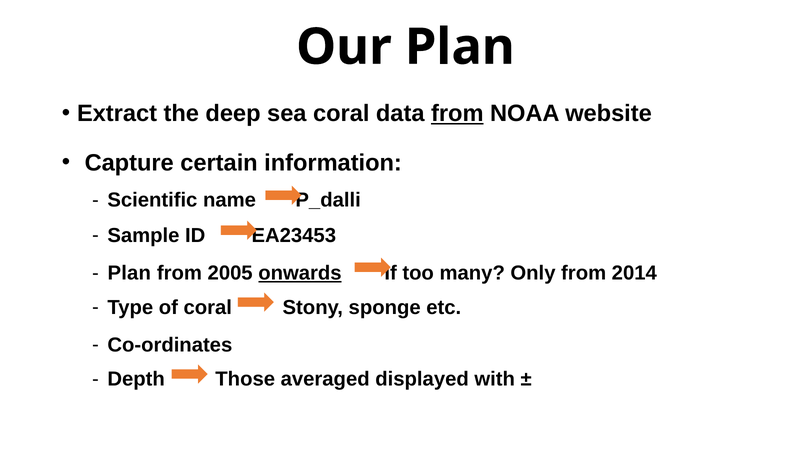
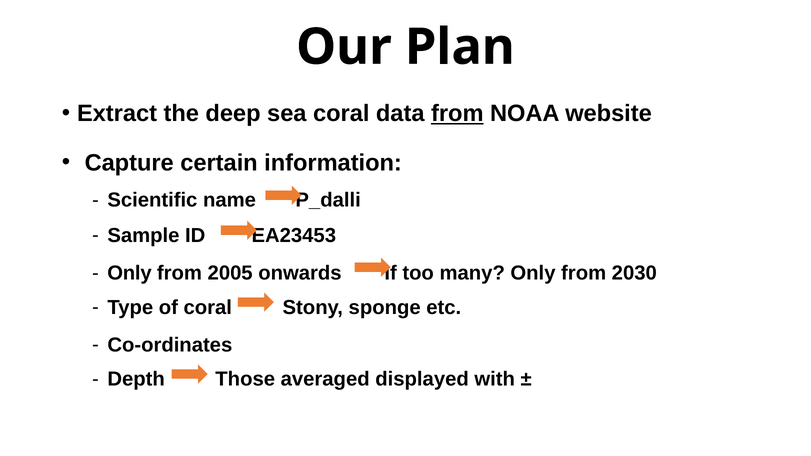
Plan: Plan -> Only (129, 273)
onwards underline: present -> none (300, 273)
2014: 2014 -> 2030 (634, 273)
